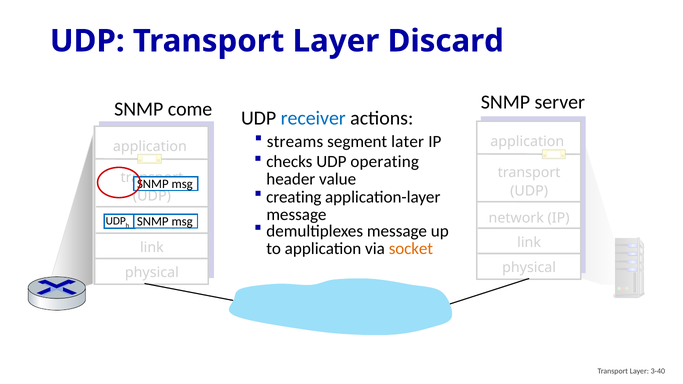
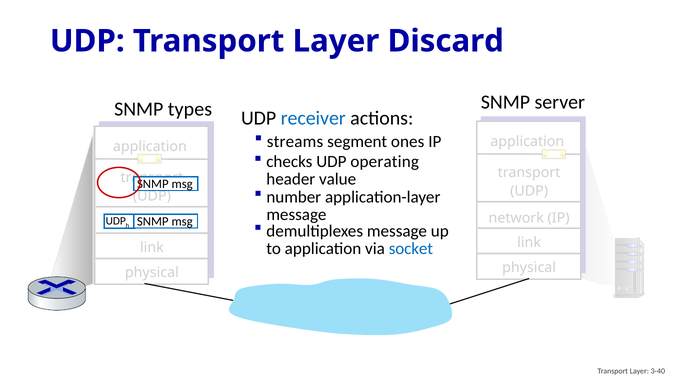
come: come -> types (190, 109)
later: later -> ones (408, 142)
creating: creating -> number (294, 197)
socket colour: orange -> blue (411, 249)
